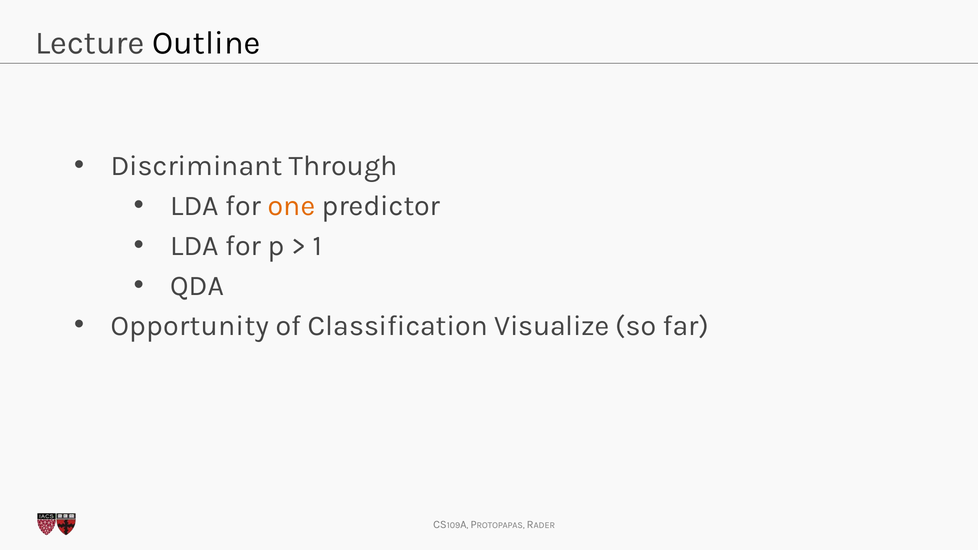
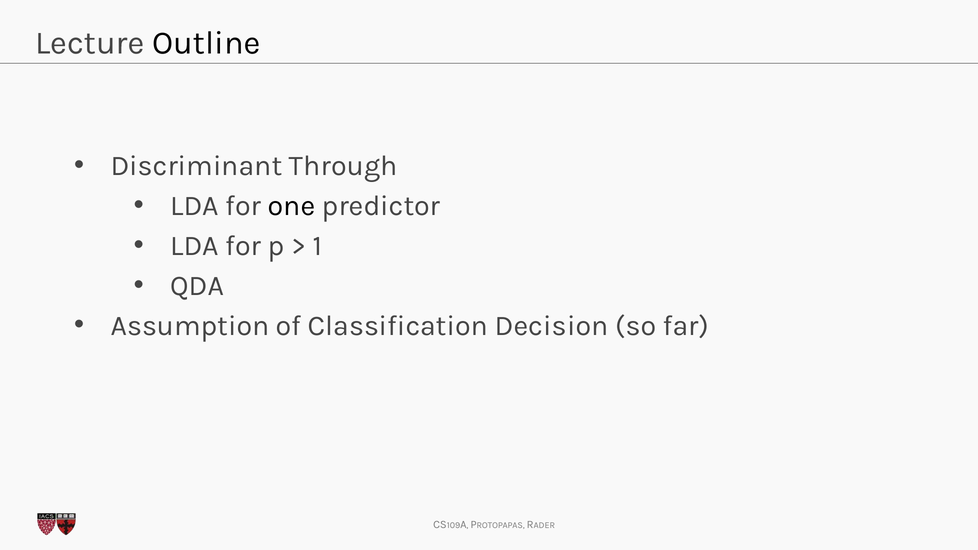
one colour: orange -> black (292, 206)
Opportunity: Opportunity -> Assumption (190, 326)
Visualize: Visualize -> Decision (552, 326)
